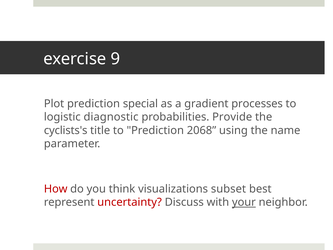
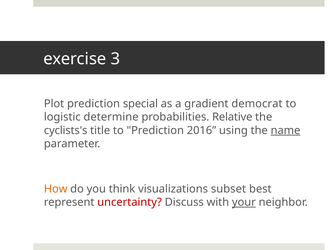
9: 9 -> 3 (115, 59)
processes: processes -> democrat (257, 104)
diagnostic: diagnostic -> determine (111, 117)
Provide: Provide -> Relative (232, 117)
2068: 2068 -> 2016 (202, 130)
name underline: none -> present (286, 130)
How colour: red -> orange (56, 189)
